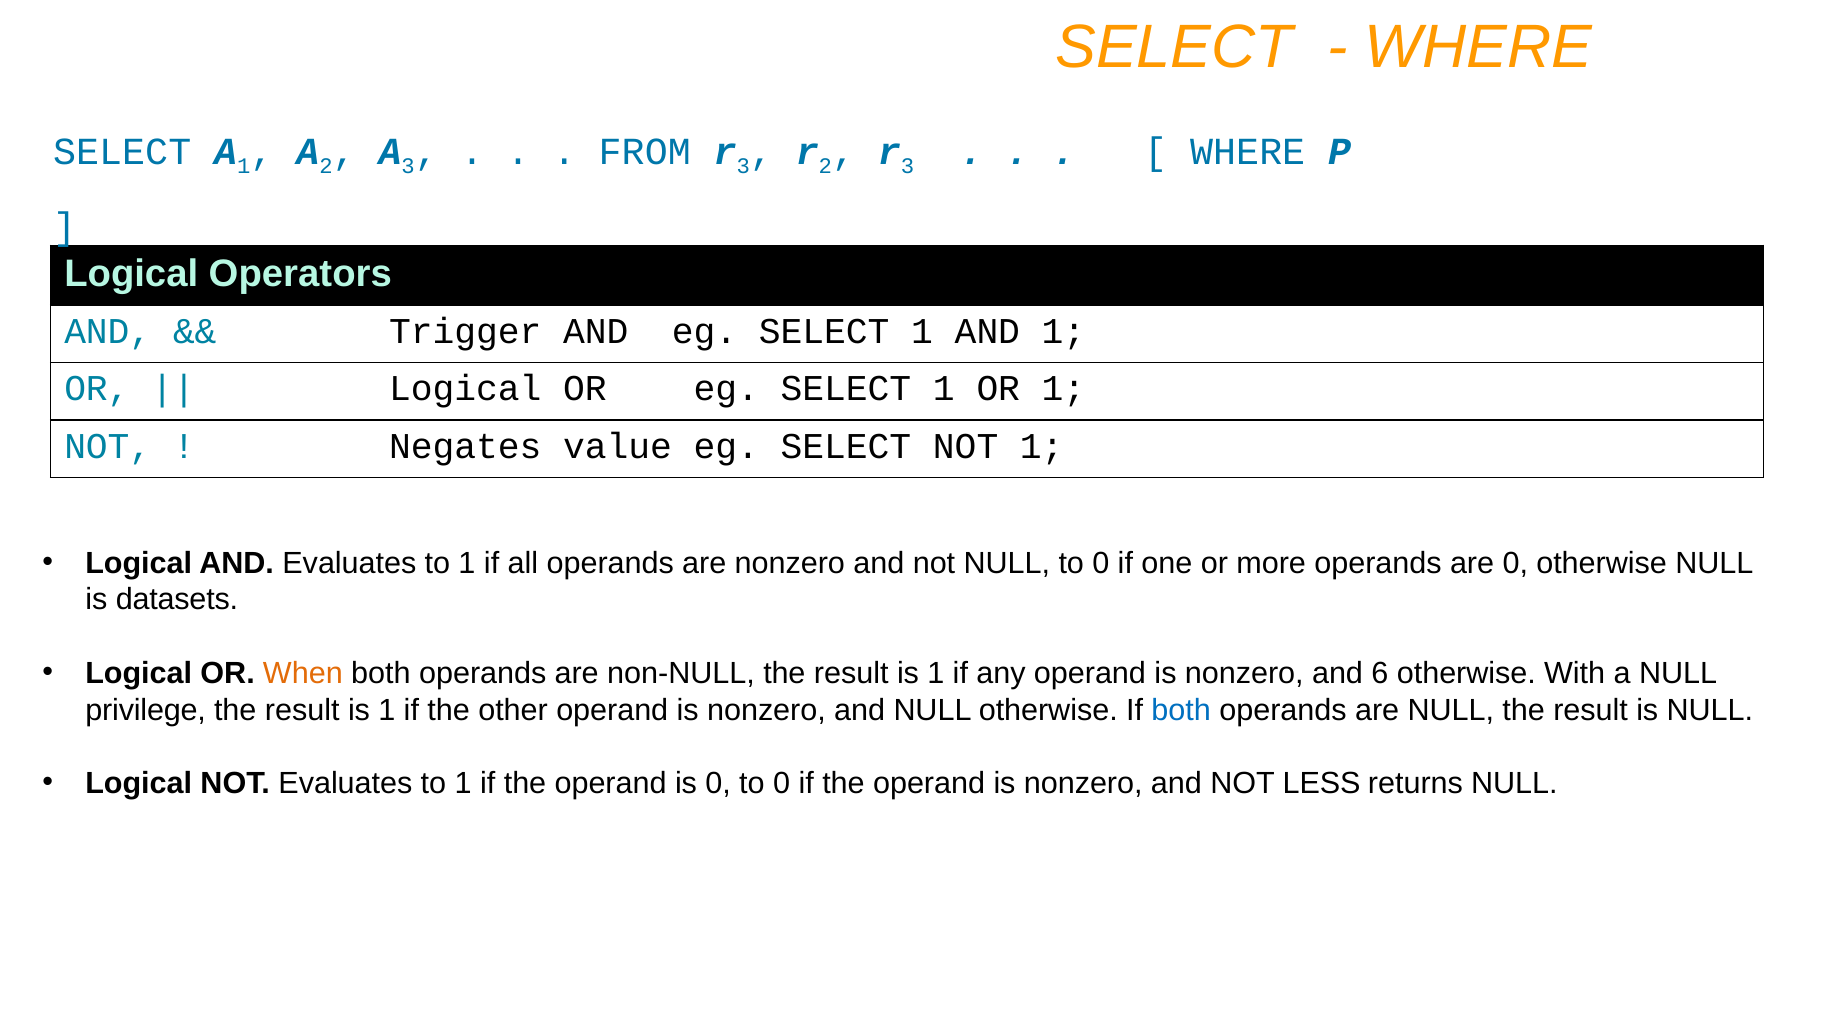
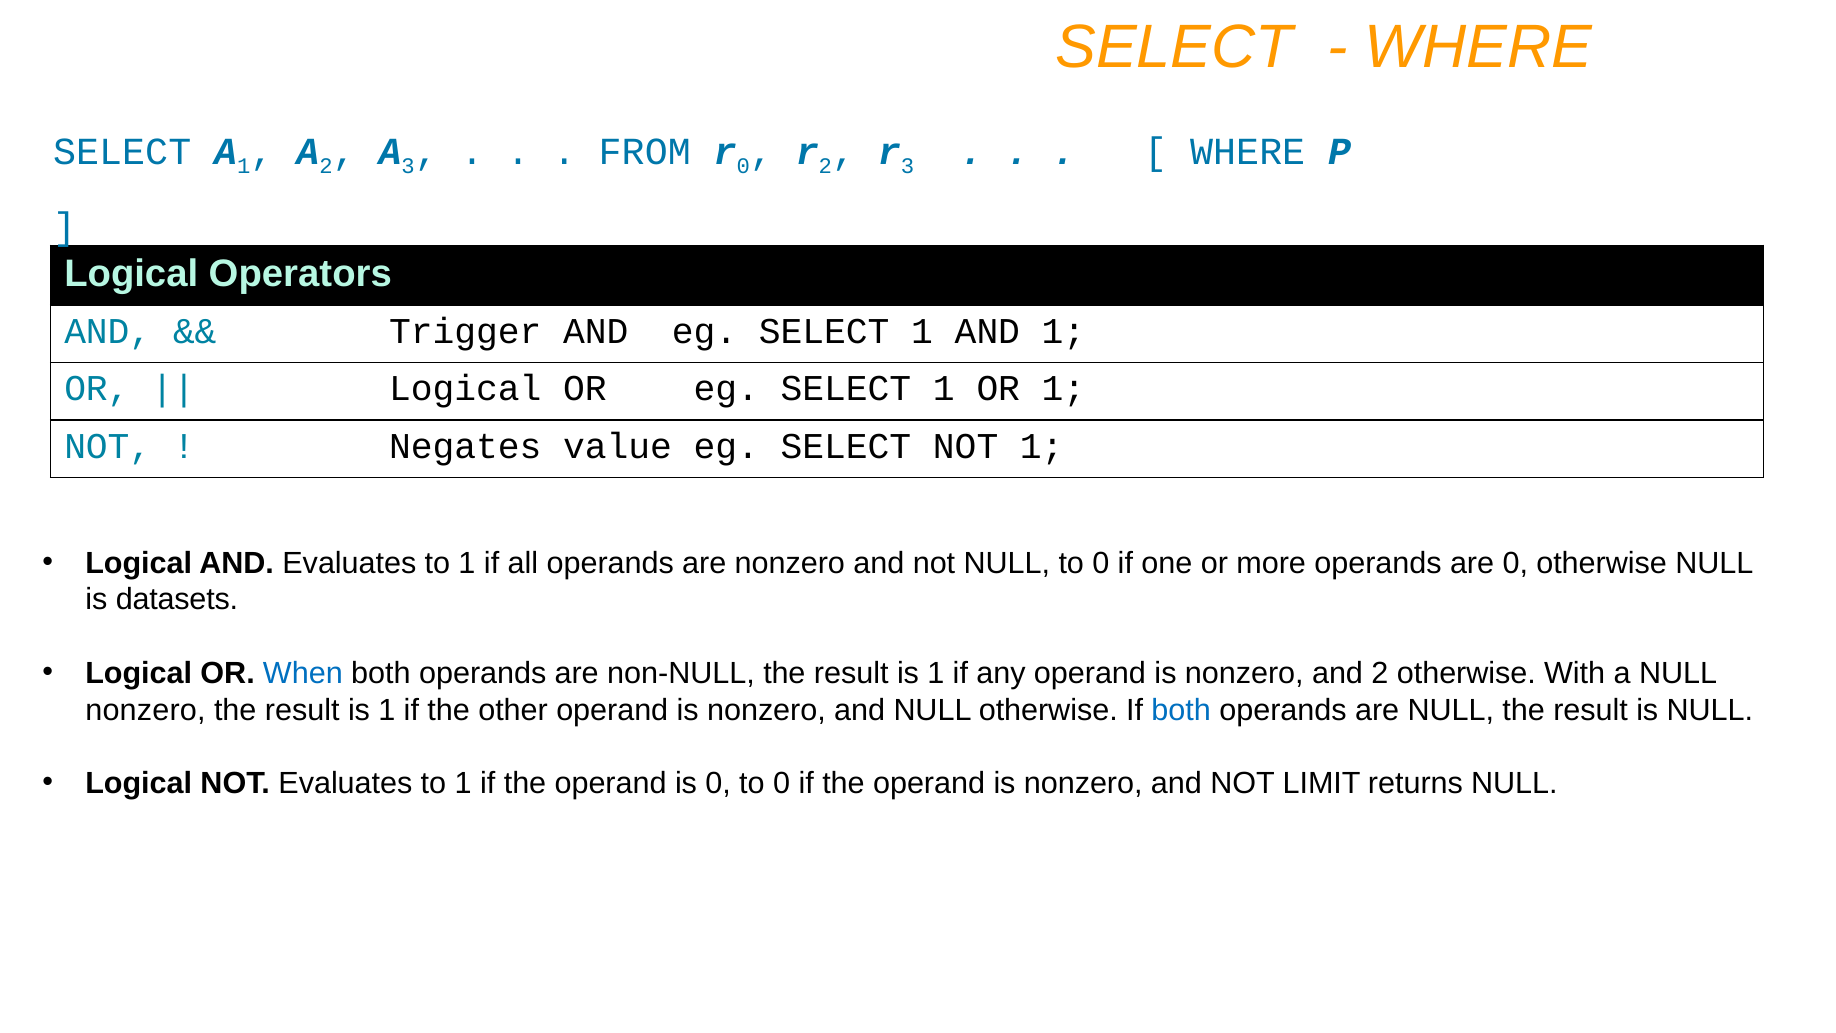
3: 3 -> 0 (743, 166)
When colour: orange -> blue (303, 673)
and 6: 6 -> 2 (1380, 673)
privilege: privilege -> nonzero (145, 710)
LESS: LESS -> LIMIT (1322, 783)
